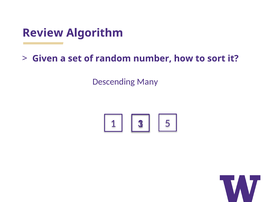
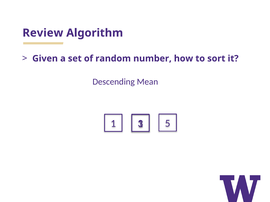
Many: Many -> Mean (147, 82)
